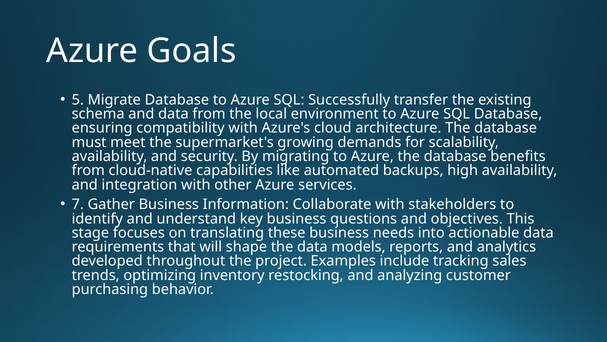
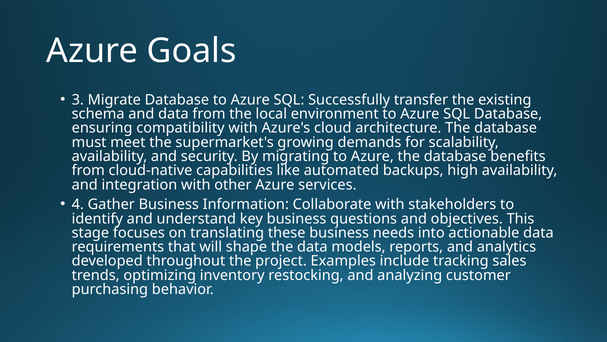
5: 5 -> 3 (78, 100)
7: 7 -> 4 (78, 204)
